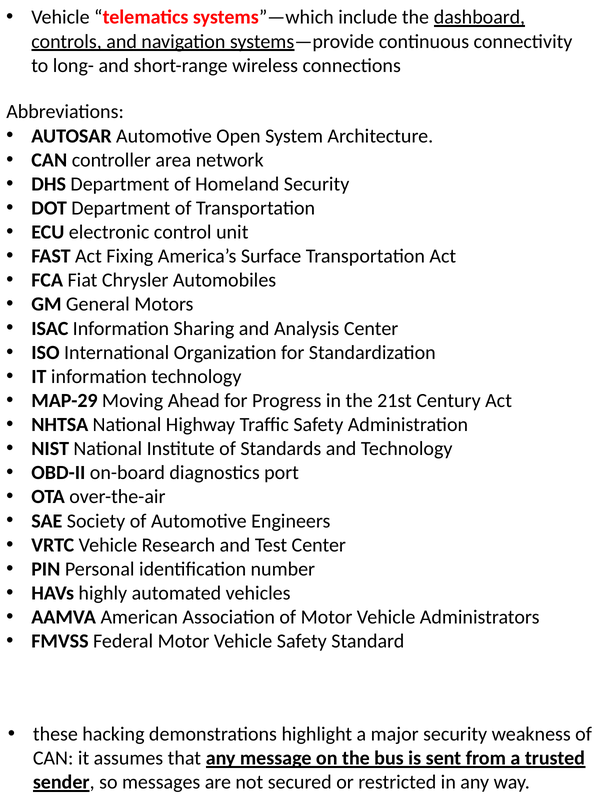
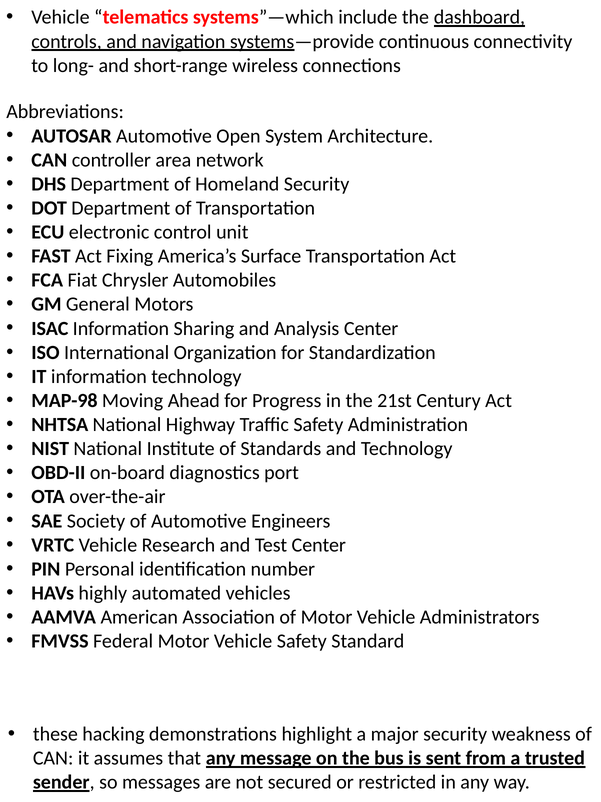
MAP-29: MAP-29 -> MAP-98 (64, 400)
